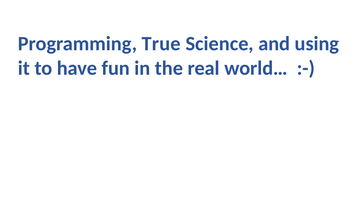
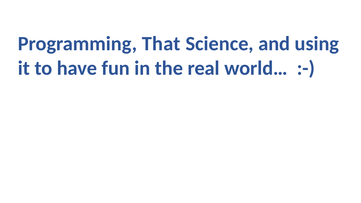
True: True -> That (161, 44)
